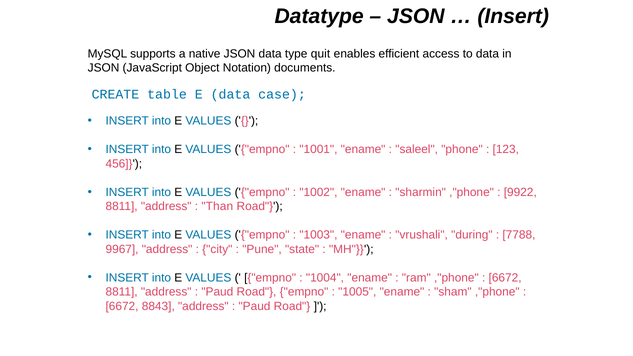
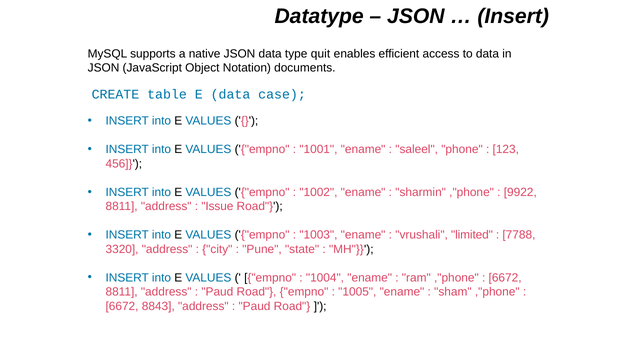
Than: Than -> Issue (217, 207)
during: during -> limited (472, 235)
9967: 9967 -> 3320 (122, 249)
